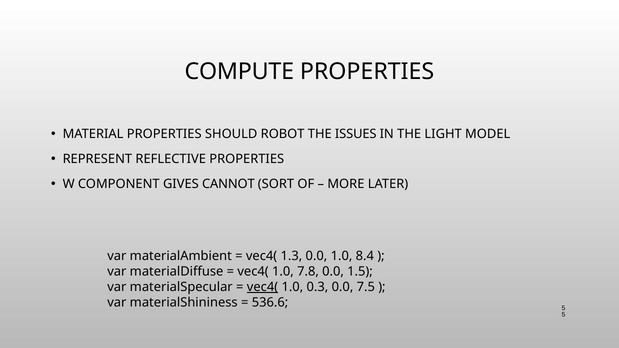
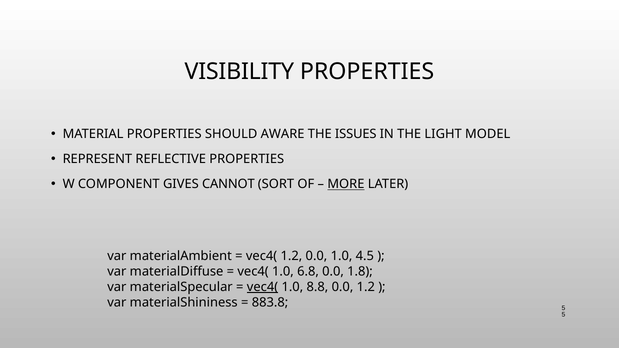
COMPUTE: COMPUTE -> VISIBILITY (239, 72)
ROBOT: ROBOT -> AWARE (283, 134)
MORE underline: none -> present (346, 184)
vec4( 1.3: 1.3 -> 1.2 (291, 256)
8.4: 8.4 -> 4.5 (365, 256)
7.8: 7.8 -> 6.8 (308, 272)
1.5: 1.5 -> 1.8 (360, 272)
0.3: 0.3 -> 8.8 (317, 287)
0.0 7.5: 7.5 -> 1.2 (366, 287)
536.6: 536.6 -> 883.8 (270, 303)
